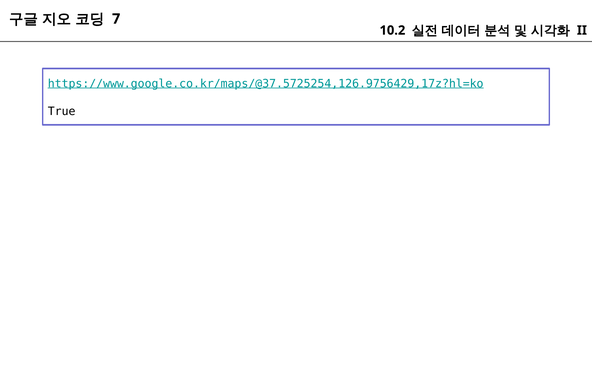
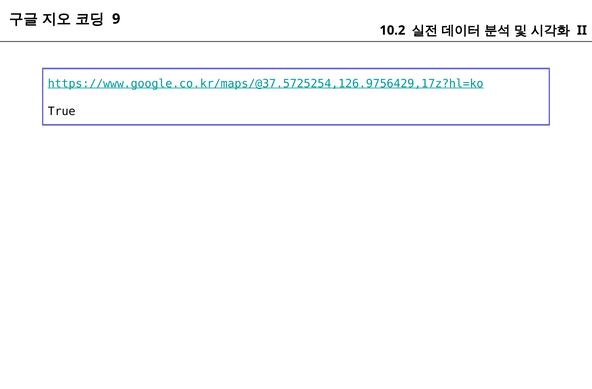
7: 7 -> 9 (116, 19)
